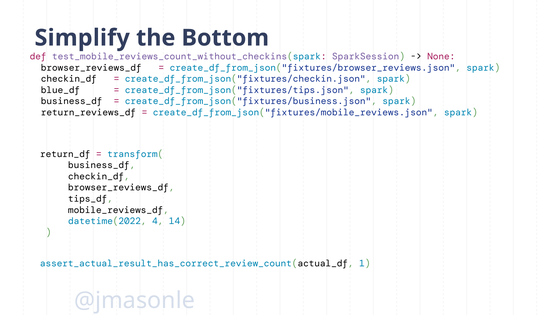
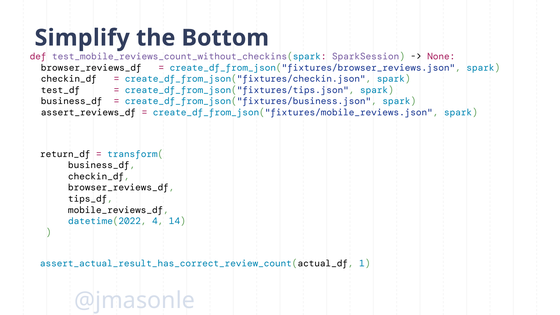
blue_df: blue_df -> test_df (60, 90)
return_reviews_df: return_reviews_df -> assert_reviews_df (88, 112)
